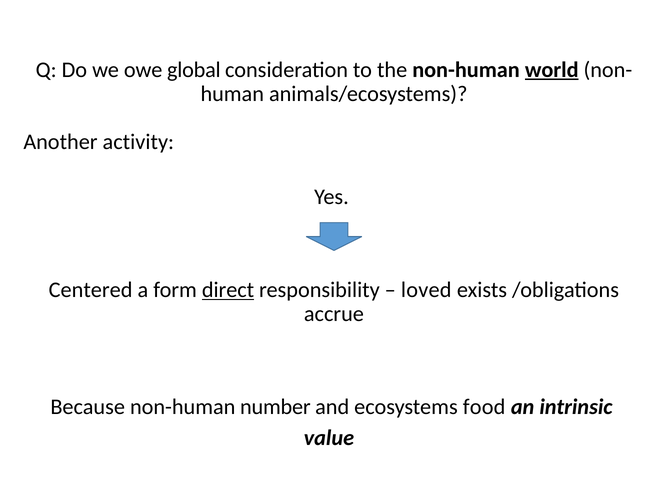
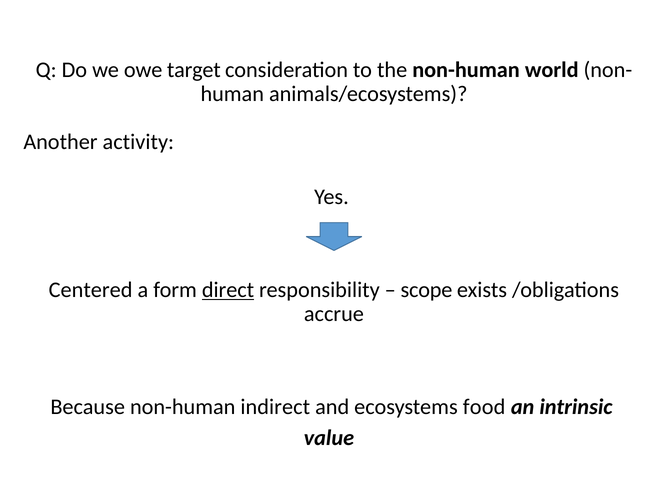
global: global -> target (194, 70)
world underline: present -> none (552, 70)
loved: loved -> scope (426, 290)
number: number -> indirect (275, 407)
